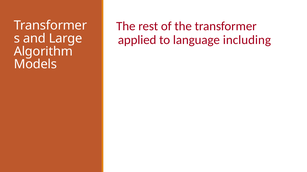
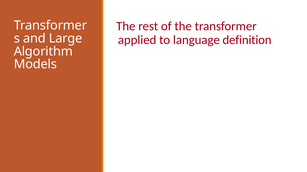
including: including -> definition (247, 40)
